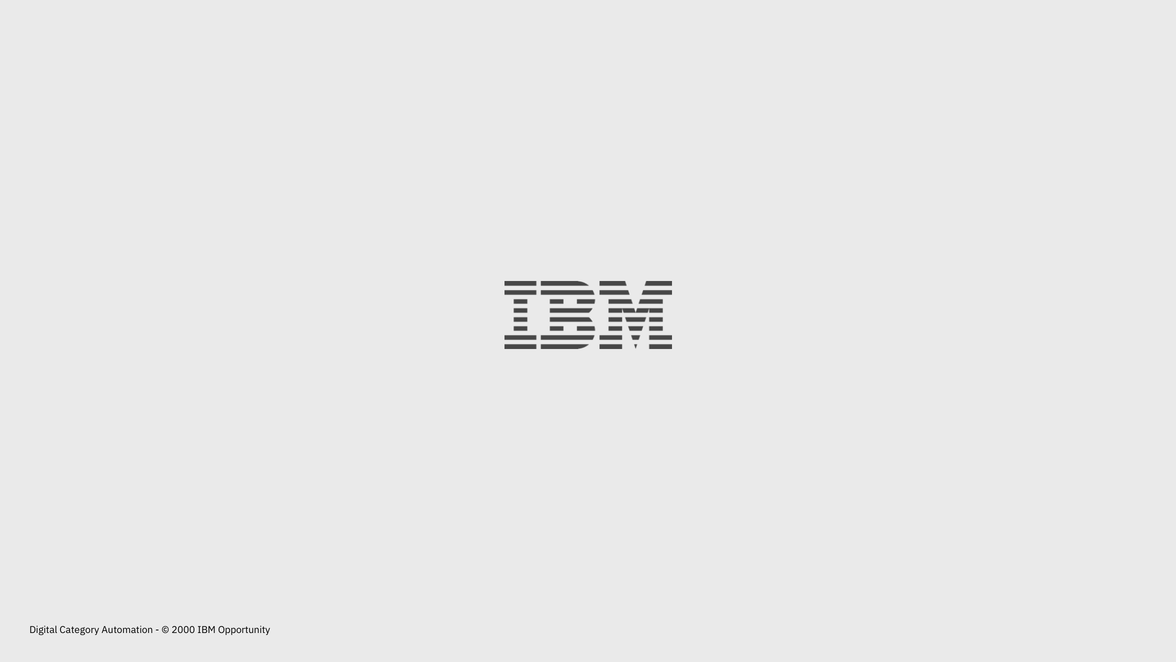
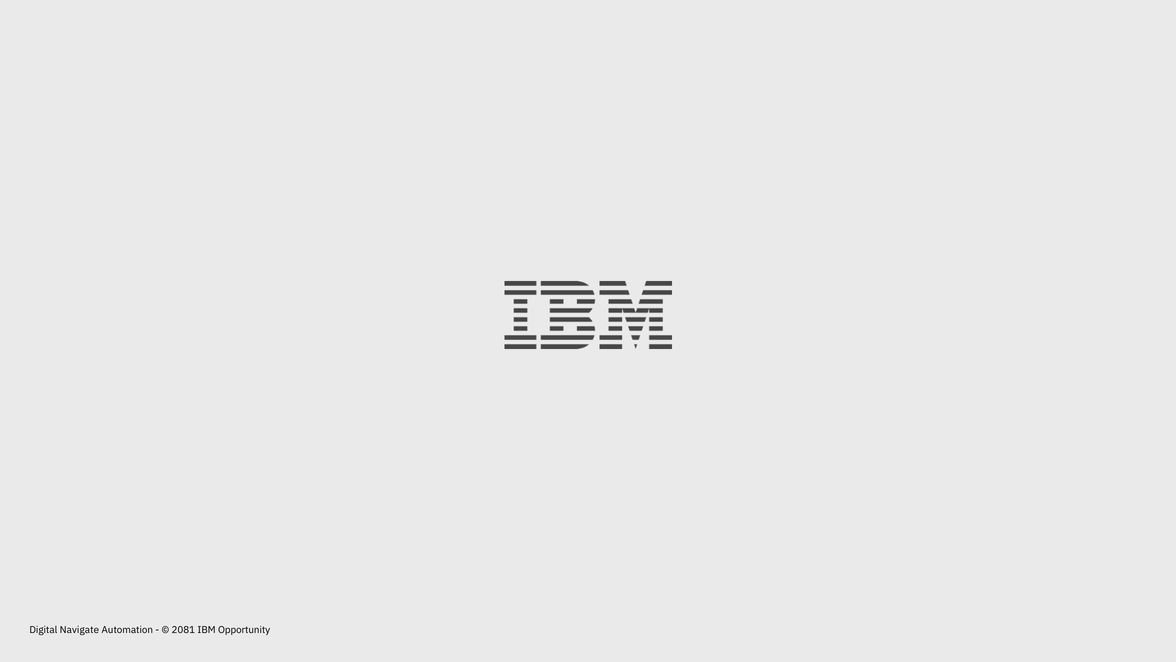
Category: Category -> Navigate (79, 630)
2000: 2000 -> 2081 (183, 630)
